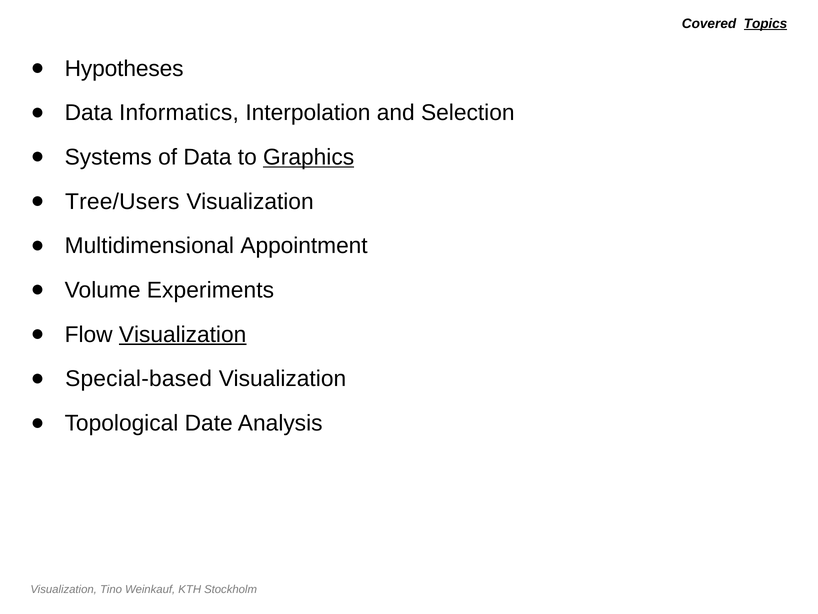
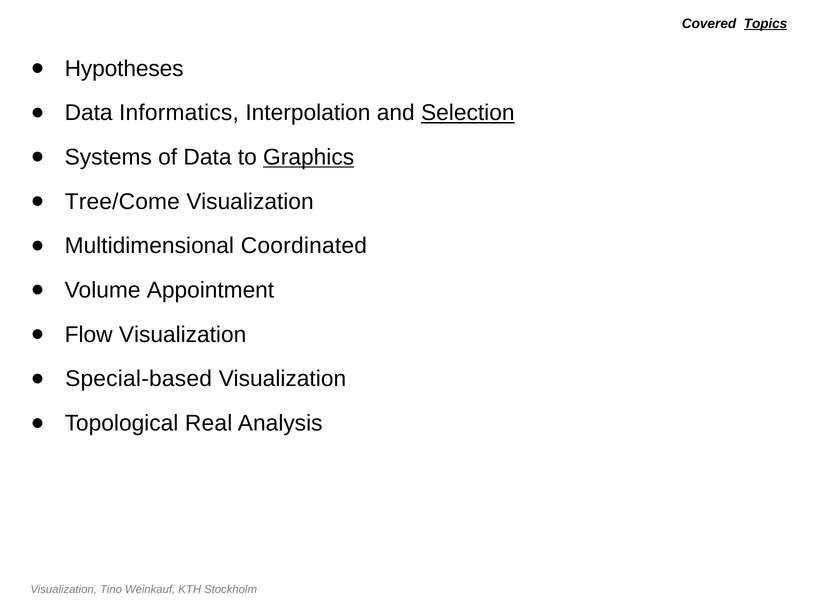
Selection underline: none -> present (468, 113)
Tree/Users: Tree/Users -> Tree/Come (122, 201)
Appointment: Appointment -> Coordinated (304, 246)
Experiments: Experiments -> Appointment (211, 290)
Visualization underline: present -> none (183, 334)
Date: Date -> Real (209, 423)
